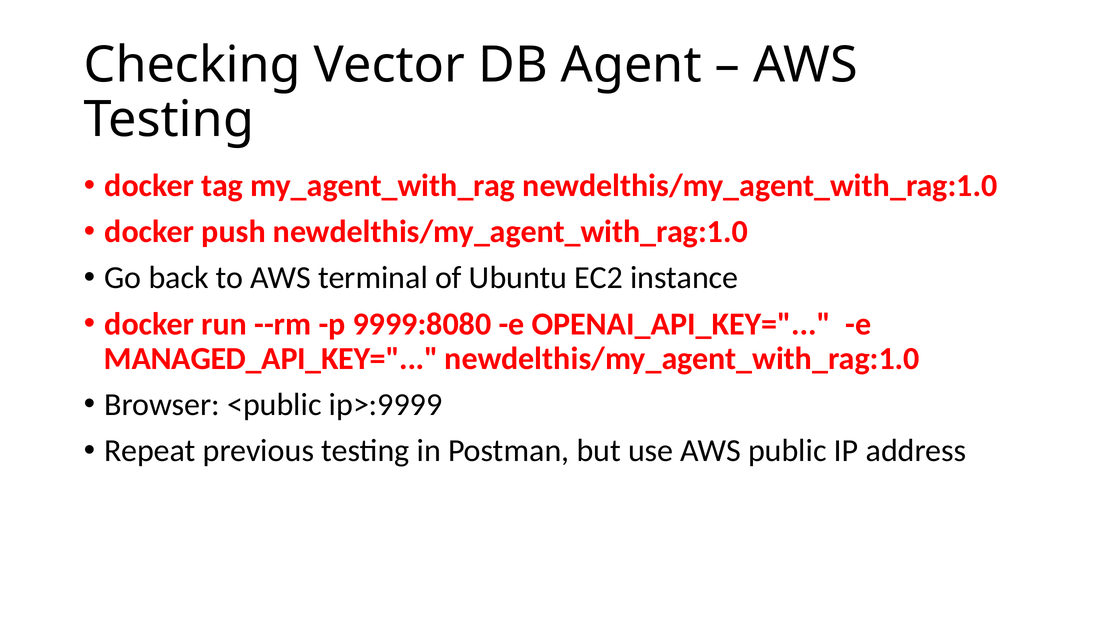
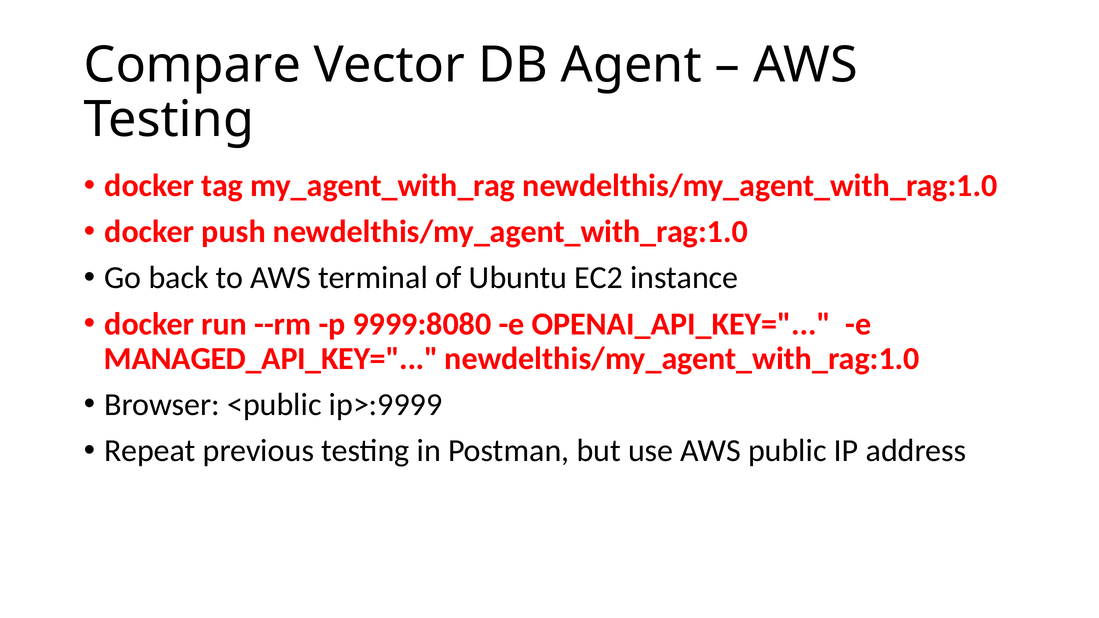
Checking: Checking -> Compare (192, 65)
